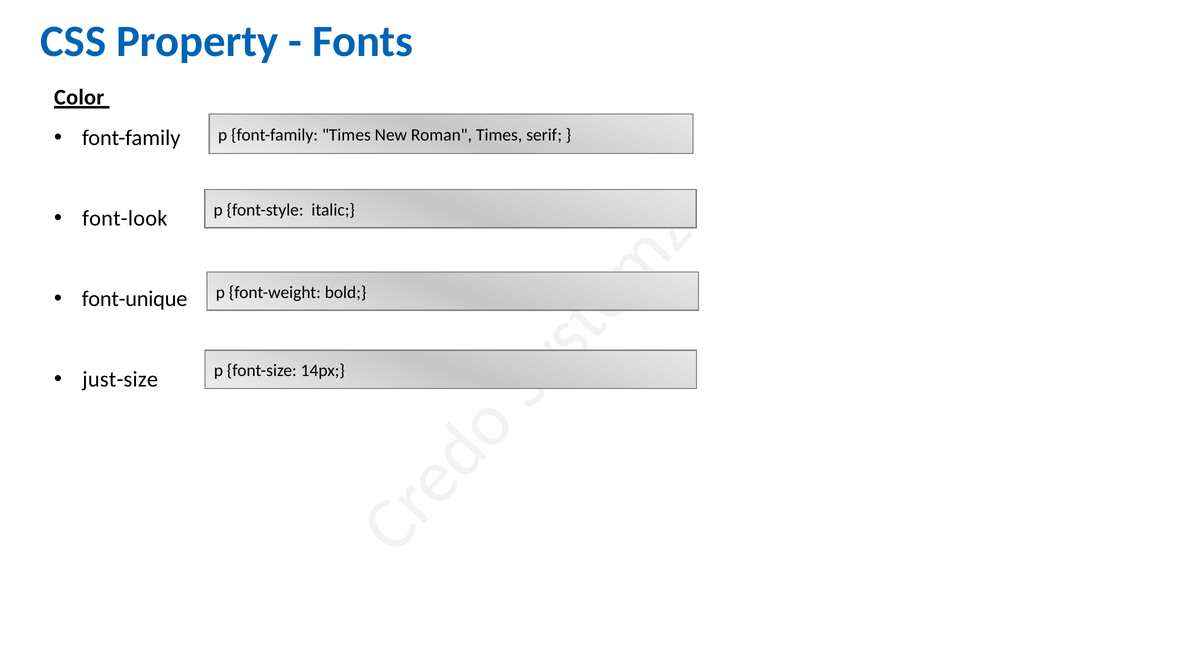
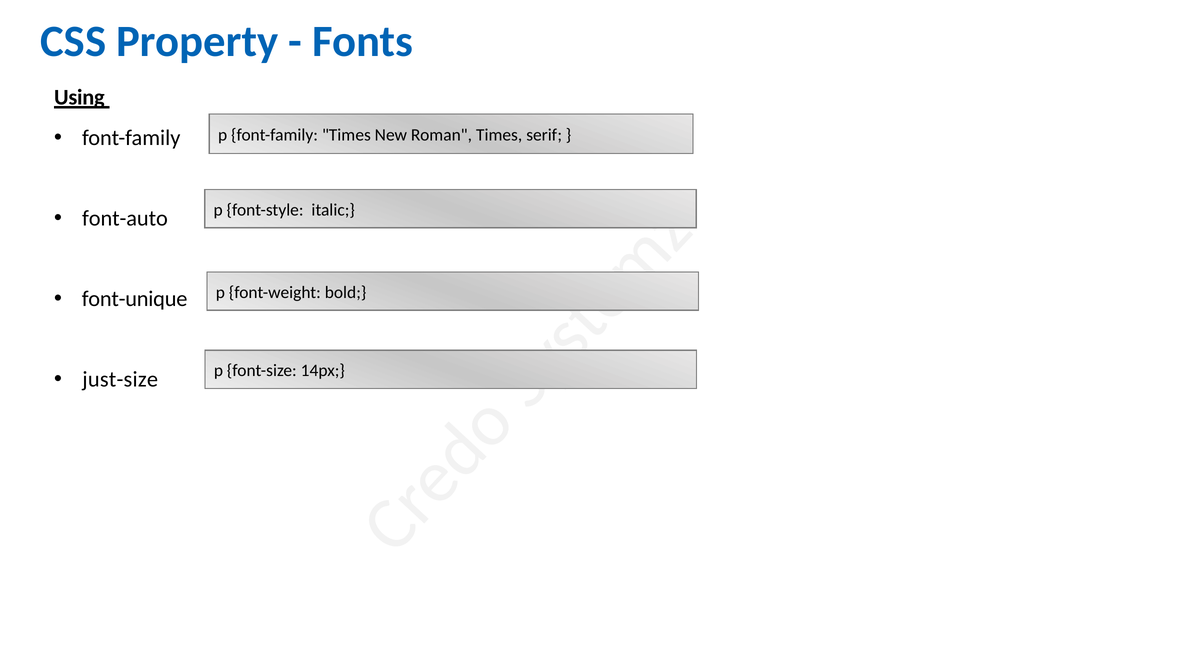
Color: Color -> Using (79, 98)
font-look: font-look -> font-auto (125, 218)
